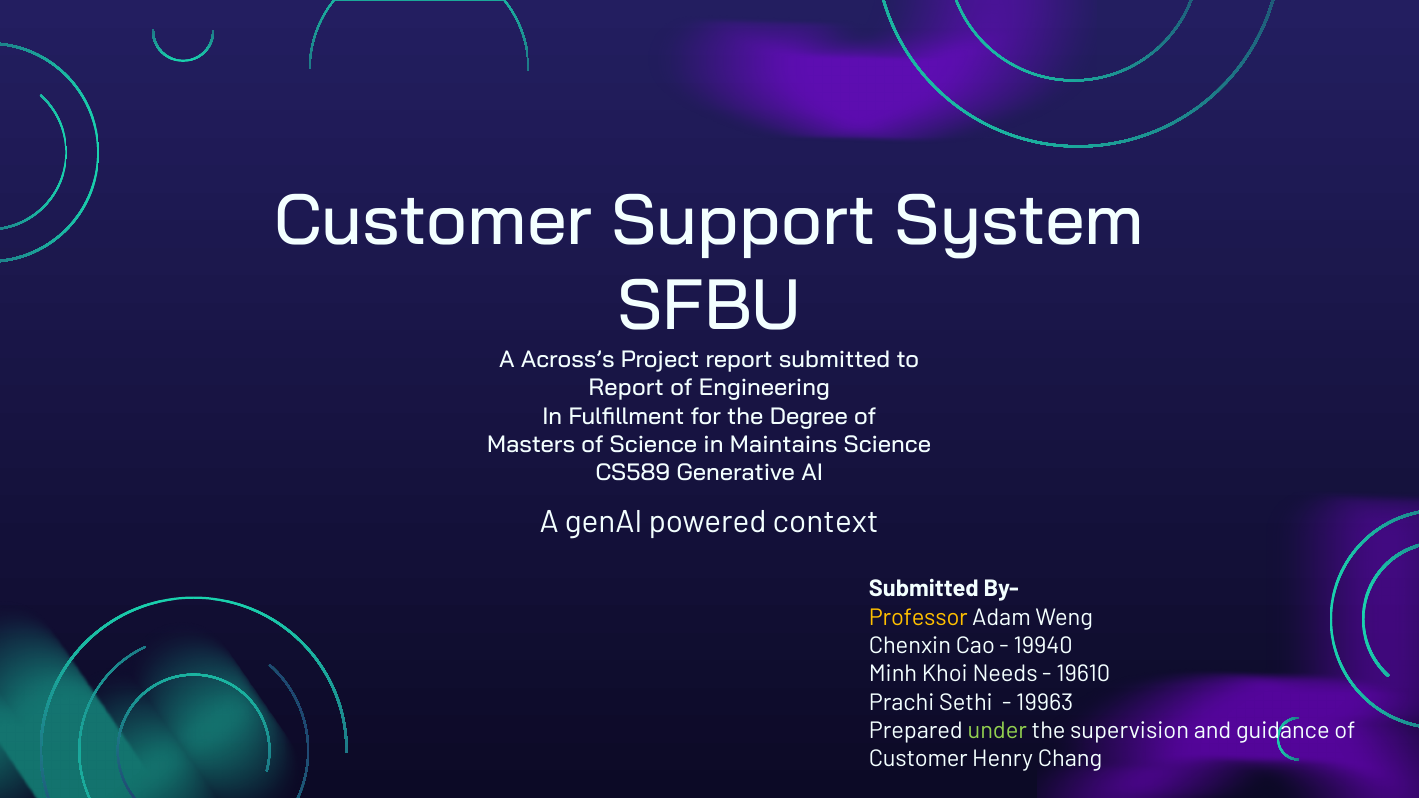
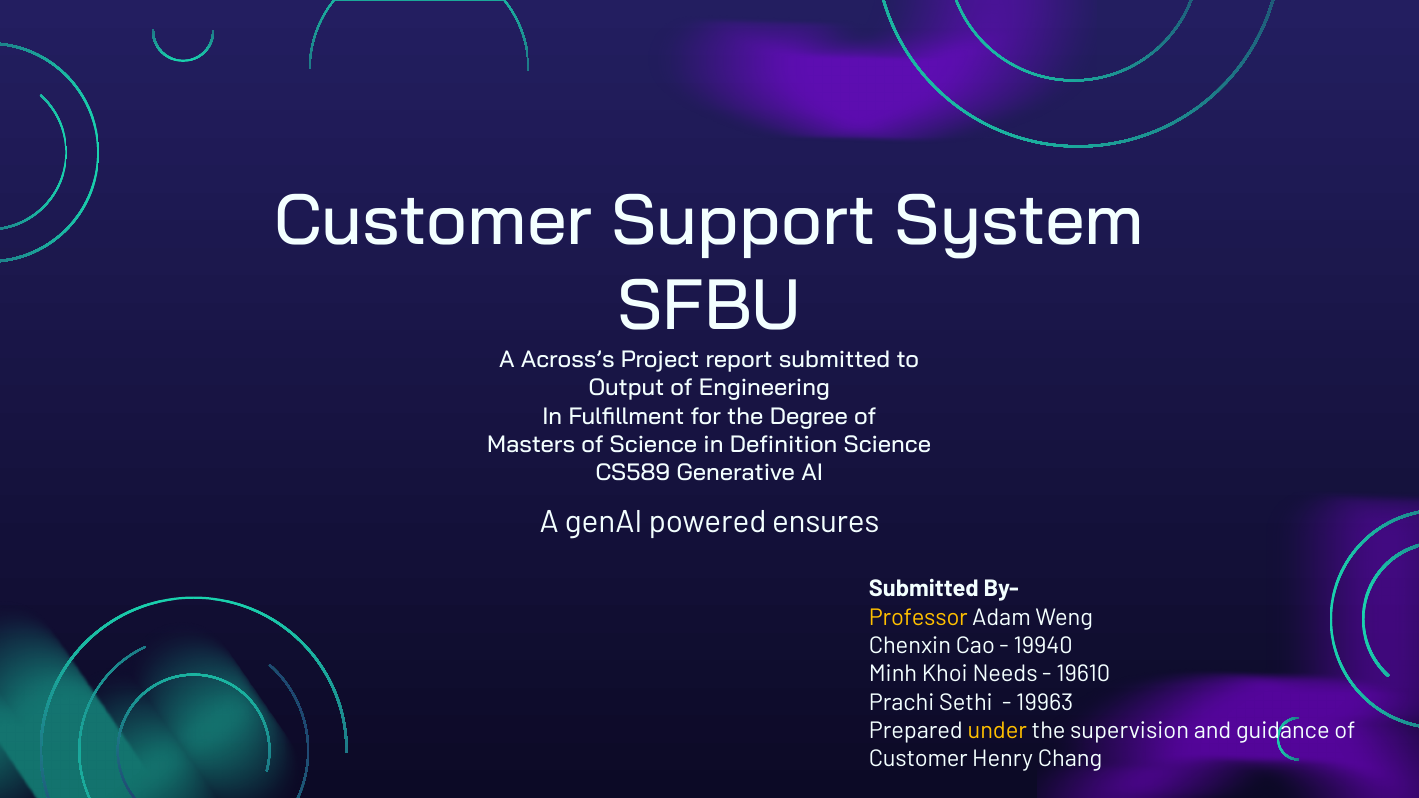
Report: Report -> Output (626, 388)
Maintains: Maintains -> Definition (784, 445)
context: context -> ensures (826, 522)
under colour: light green -> yellow (997, 731)
